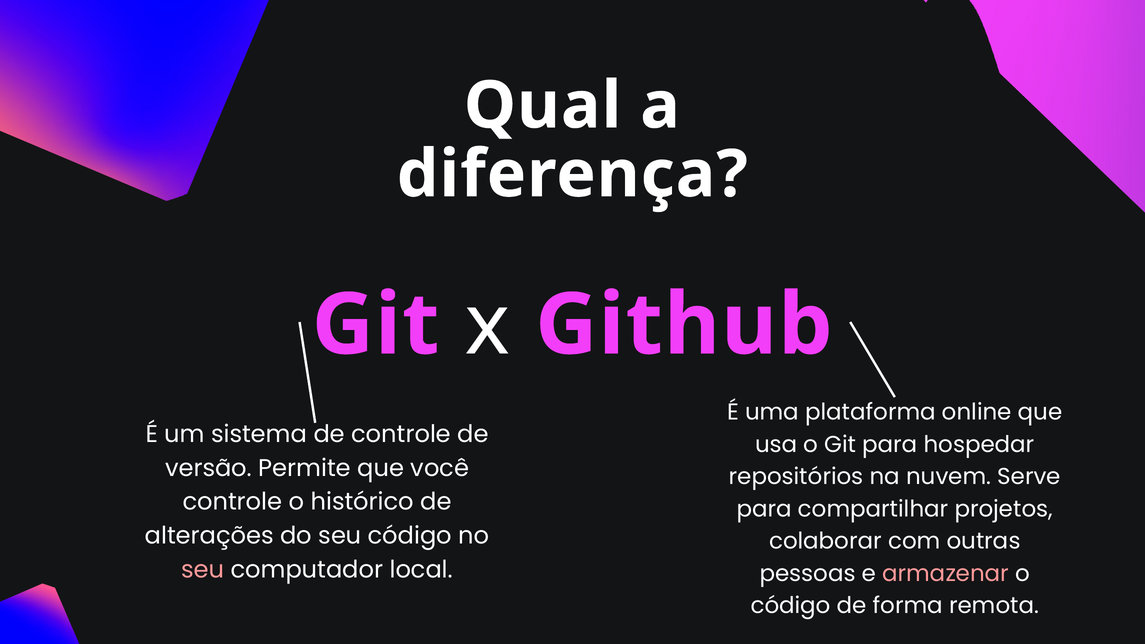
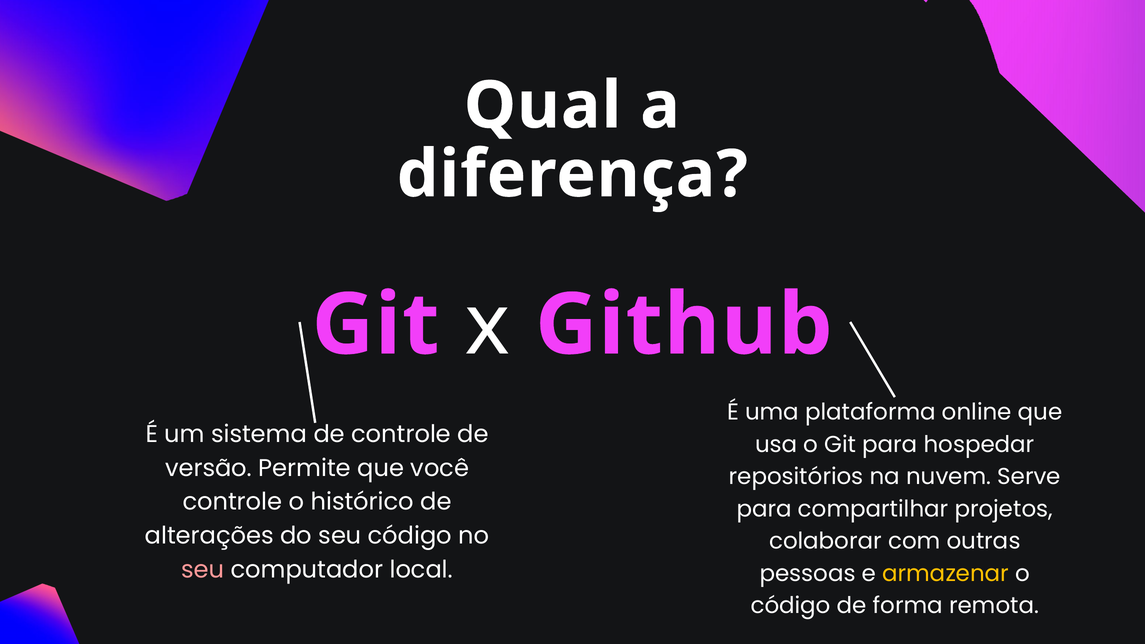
armazenar colour: pink -> yellow (946, 573)
